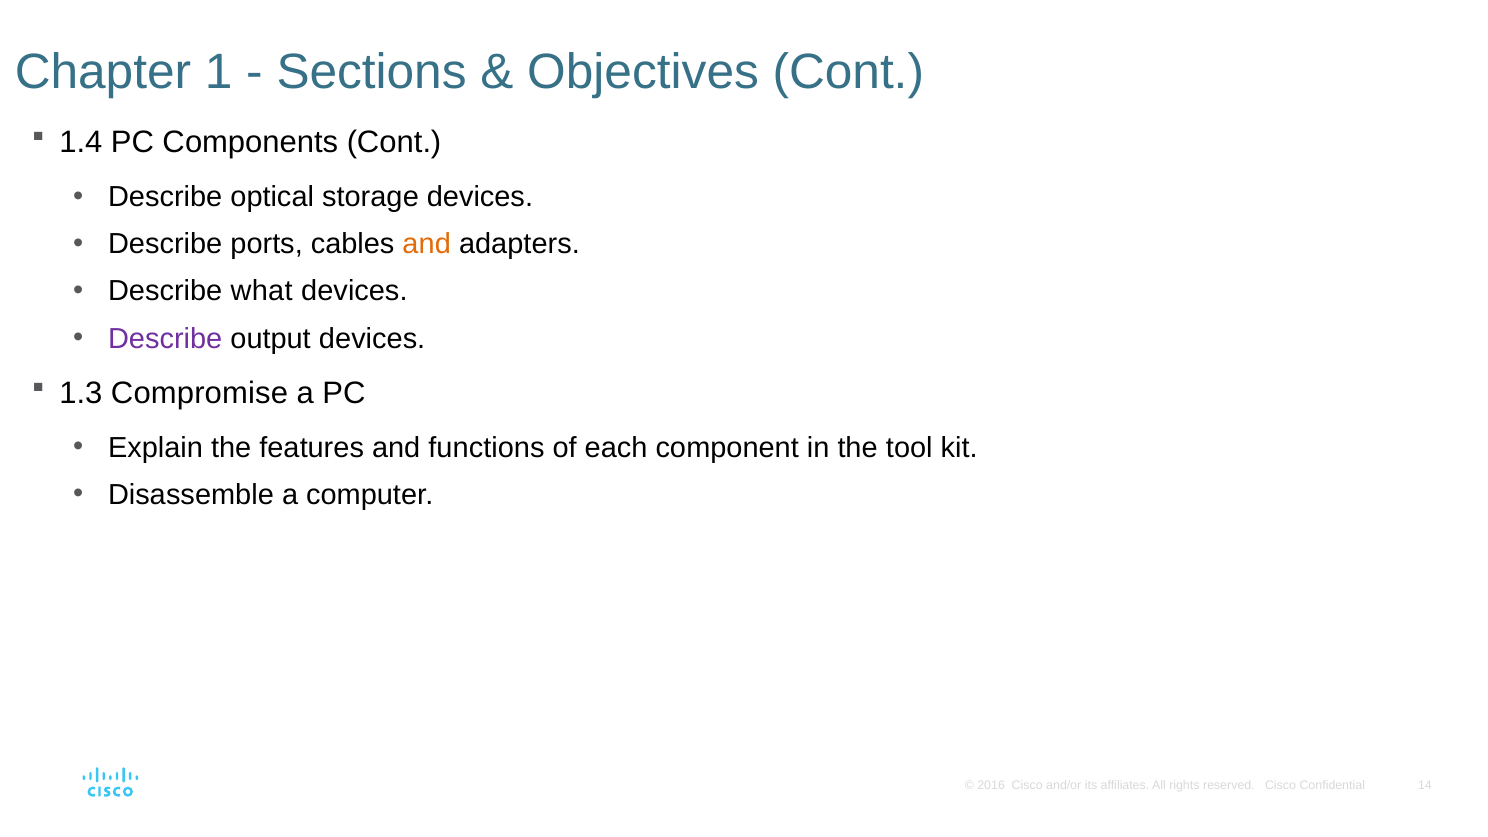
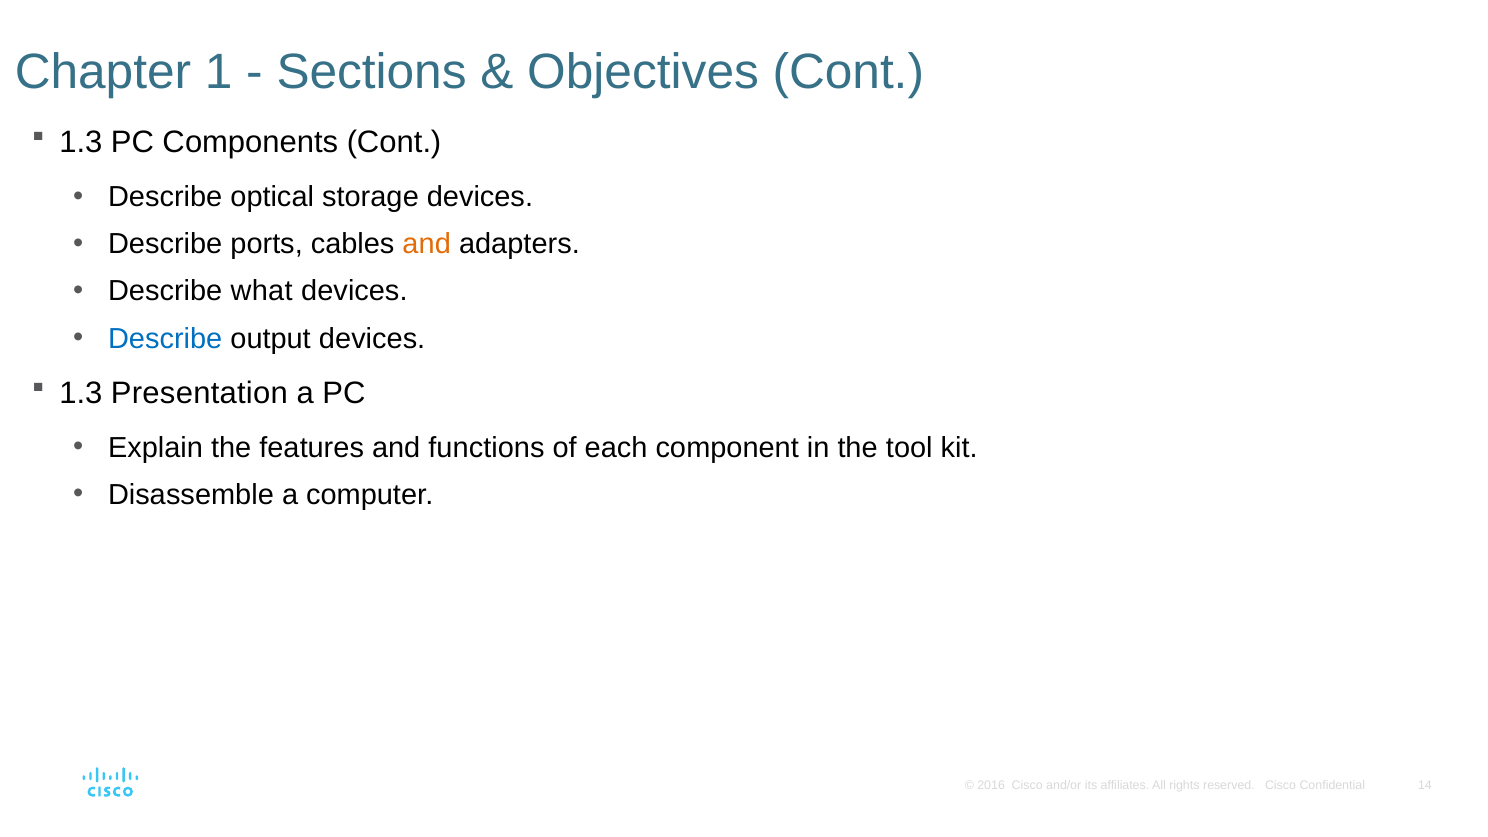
1.4: 1.4 -> 1.3 (81, 143)
Describe colour: purple -> blue (165, 338)
Compromise: Compromise -> Presentation (199, 393)
